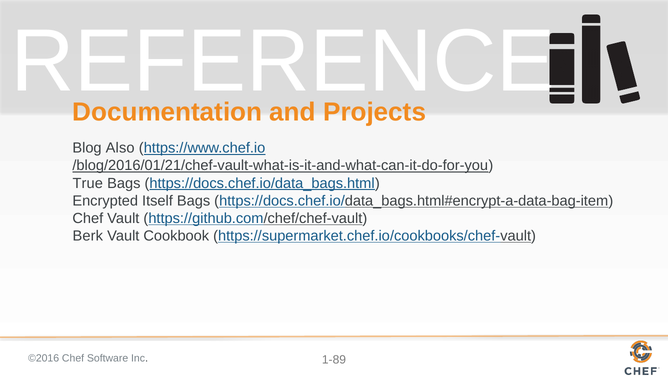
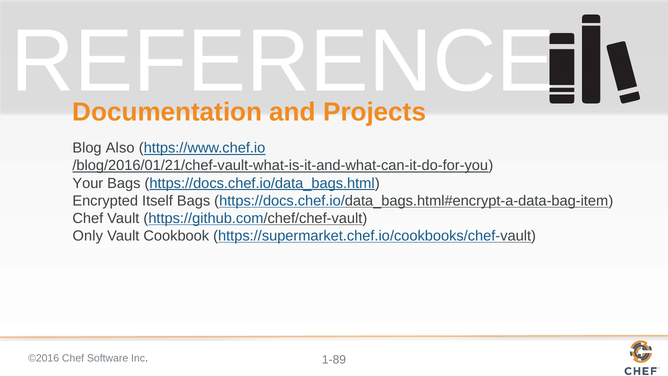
True: True -> Your (88, 183)
Berk: Berk -> Only (88, 236)
